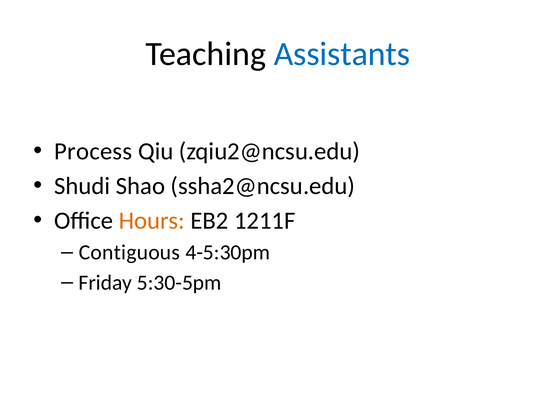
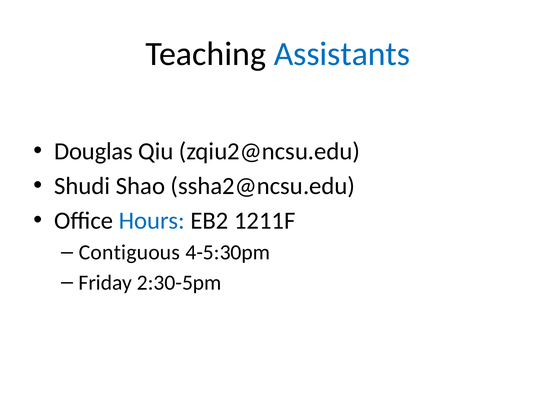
Process: Process -> Douglas (93, 151)
Hours colour: orange -> blue (152, 221)
5:30-5pm: 5:30-5pm -> 2:30-5pm (179, 283)
